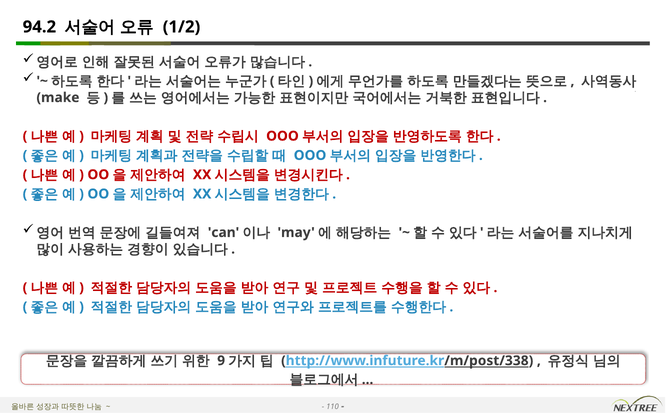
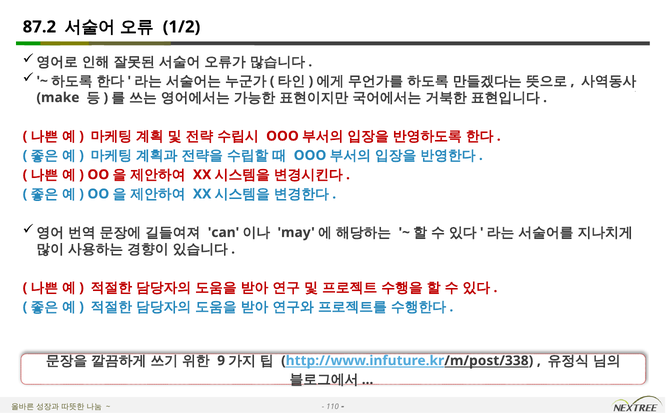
94.2: 94.2 -> 87.2 (39, 27)
